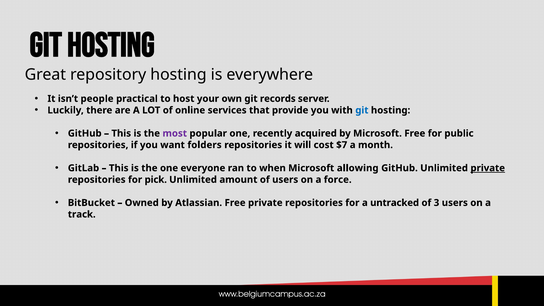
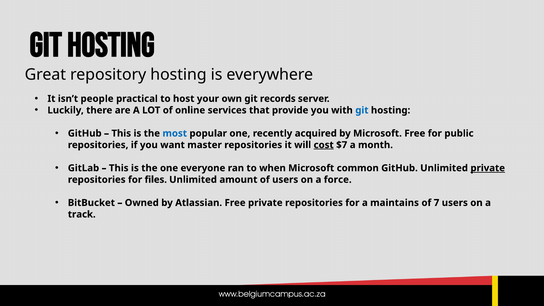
most colour: purple -> blue (175, 133)
folders: folders -> master (205, 145)
cost underline: none -> present (324, 145)
allowing: allowing -> common (358, 168)
pick: pick -> files (156, 180)
untracked: untracked -> maintains (395, 203)
3: 3 -> 7 (437, 203)
